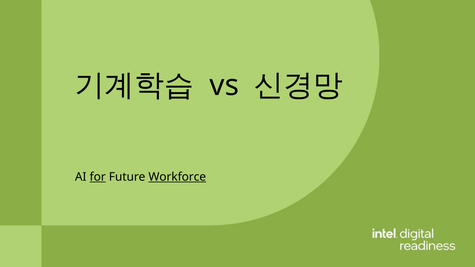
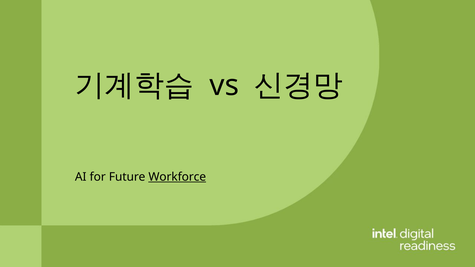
for underline: present -> none (98, 177)
